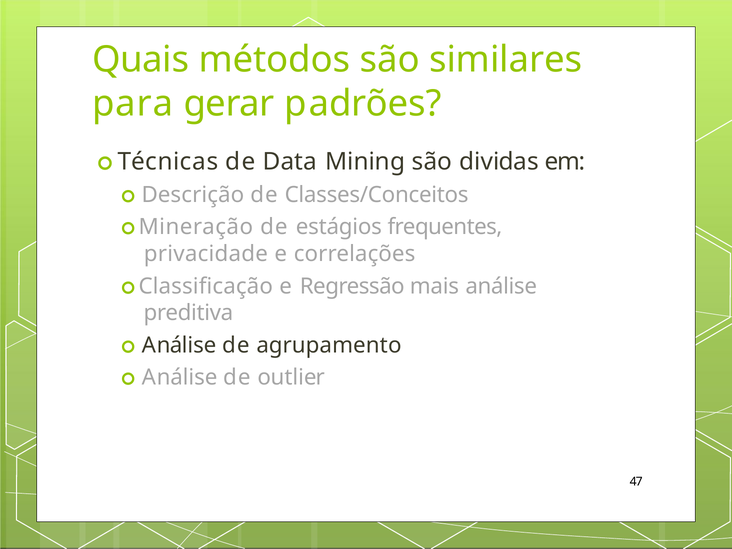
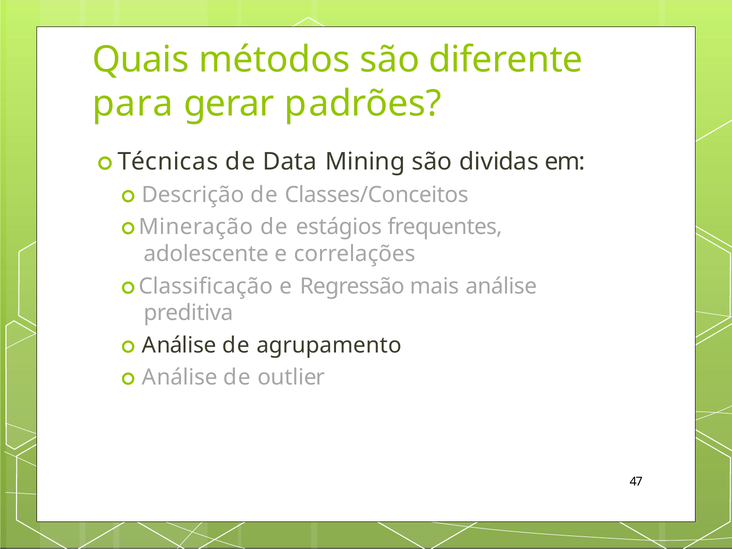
similares: similares -> diferente (506, 60)
privacidade: privacidade -> adolescente (206, 254)
